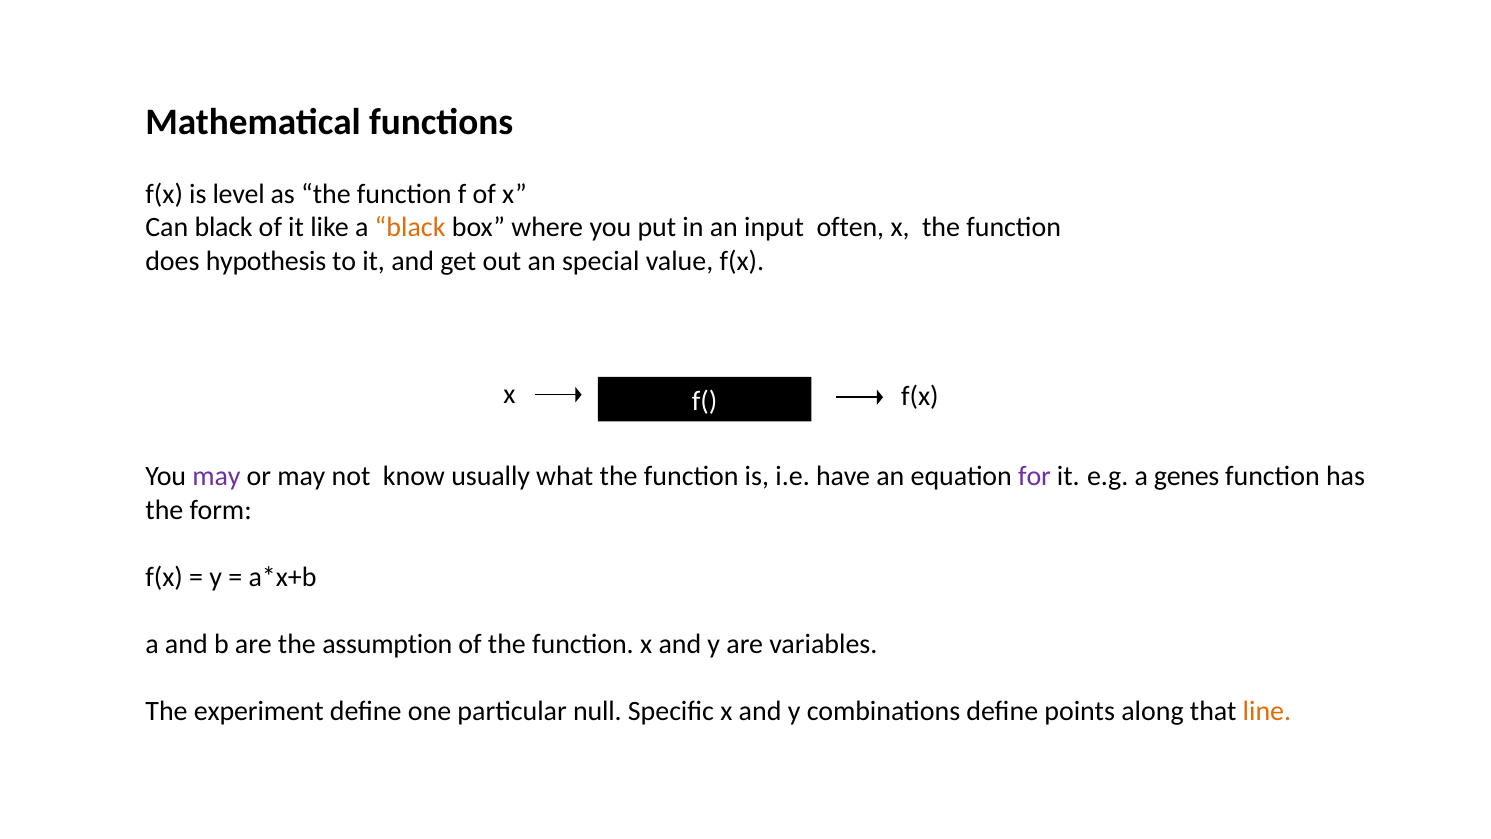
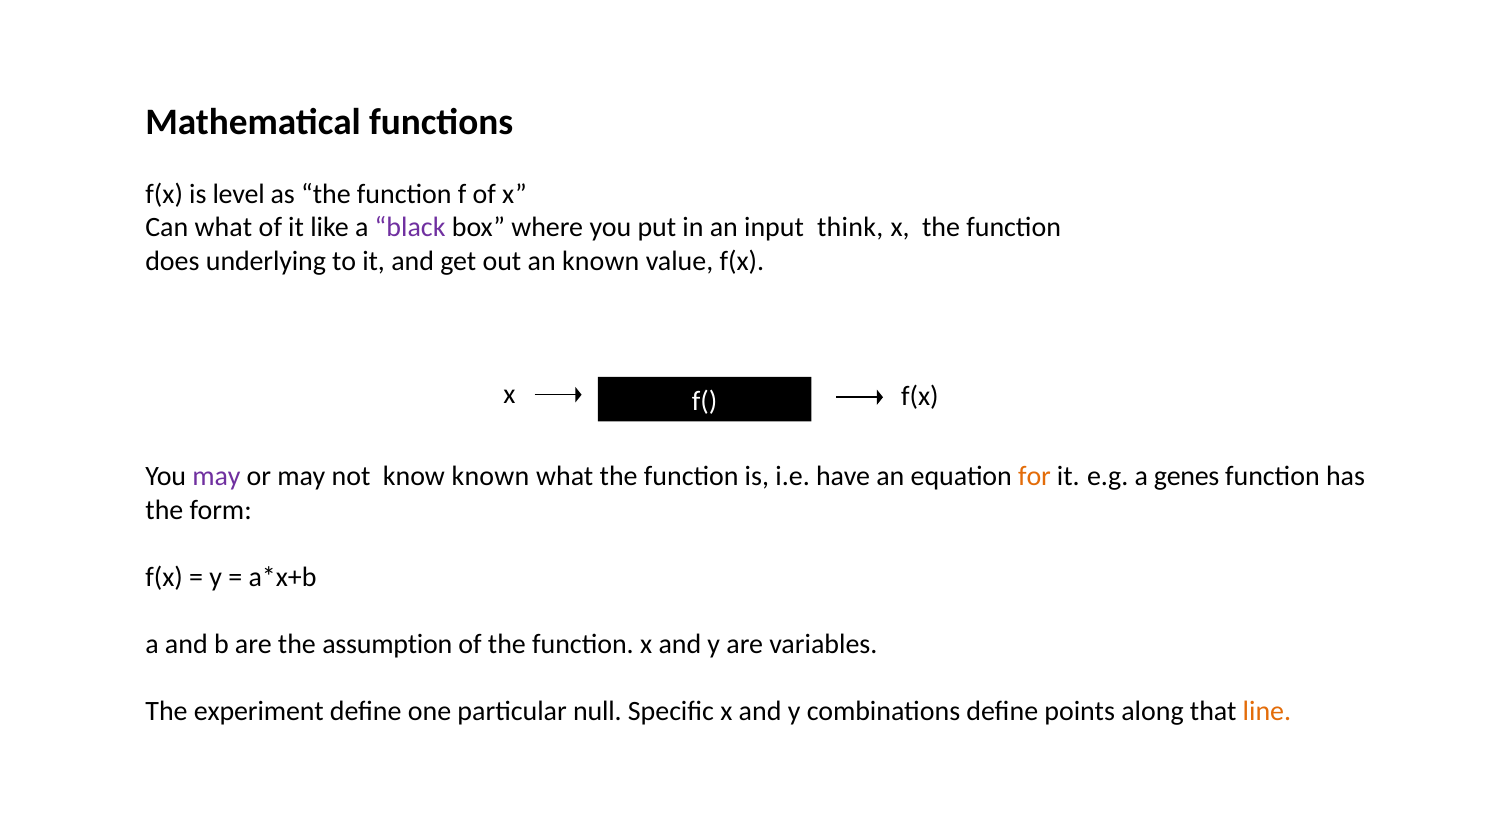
Can black: black -> what (223, 228)
black colour: orange -> purple (410, 228)
often: often -> think (850, 228)
hypothesis: hypothesis -> underlying (266, 261)
an special: special -> known (601, 261)
know usually: usually -> known (490, 476)
for colour: purple -> orange (1035, 476)
